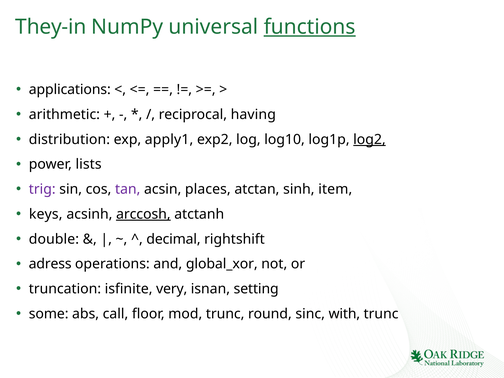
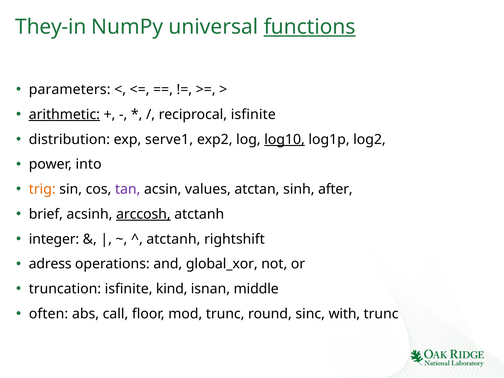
applications: applications -> parameters (70, 90)
arithmetic underline: none -> present (64, 114)
reciprocal having: having -> isfinite (253, 114)
apply1: apply1 -> serve1 (169, 139)
log10 underline: none -> present (285, 139)
log2 underline: present -> none (369, 139)
lists: lists -> into (89, 164)
trig colour: purple -> orange (42, 189)
places: places -> values (208, 189)
item: item -> after (335, 189)
keys: keys -> brief (46, 214)
double: double -> integer (54, 239)
decimal: decimal -> atctanh (173, 239)
very: very -> kind (172, 289)
setting: setting -> middle (256, 289)
some: some -> often (49, 314)
